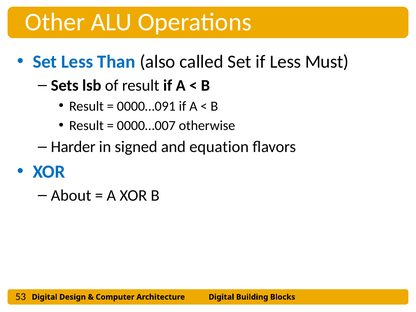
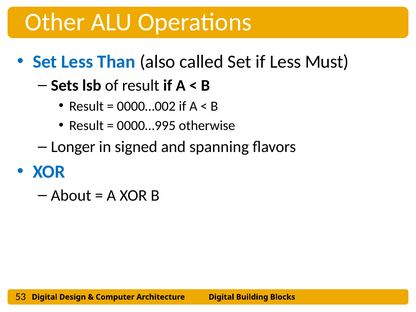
0000…091: 0000…091 -> 0000…002 (146, 106)
0000…007: 0000…007 -> 0000…995 (146, 126)
Harder: Harder -> Longer (73, 147)
equation: equation -> spanning (219, 147)
